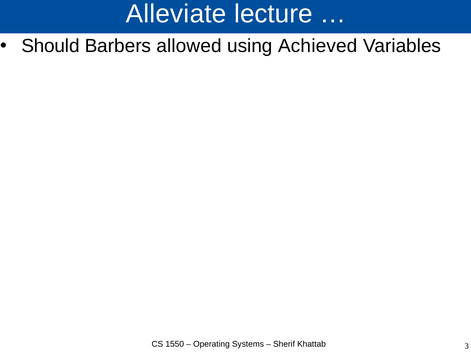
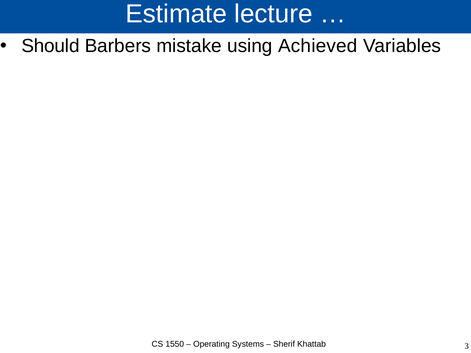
Alleviate: Alleviate -> Estimate (176, 14)
allowed: allowed -> mistake (189, 46)
